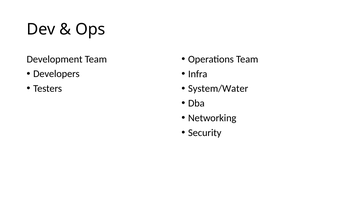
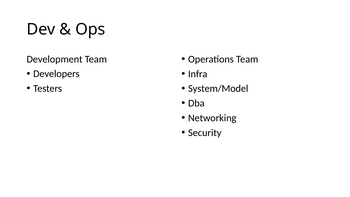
System/Water: System/Water -> System/Model (218, 89)
